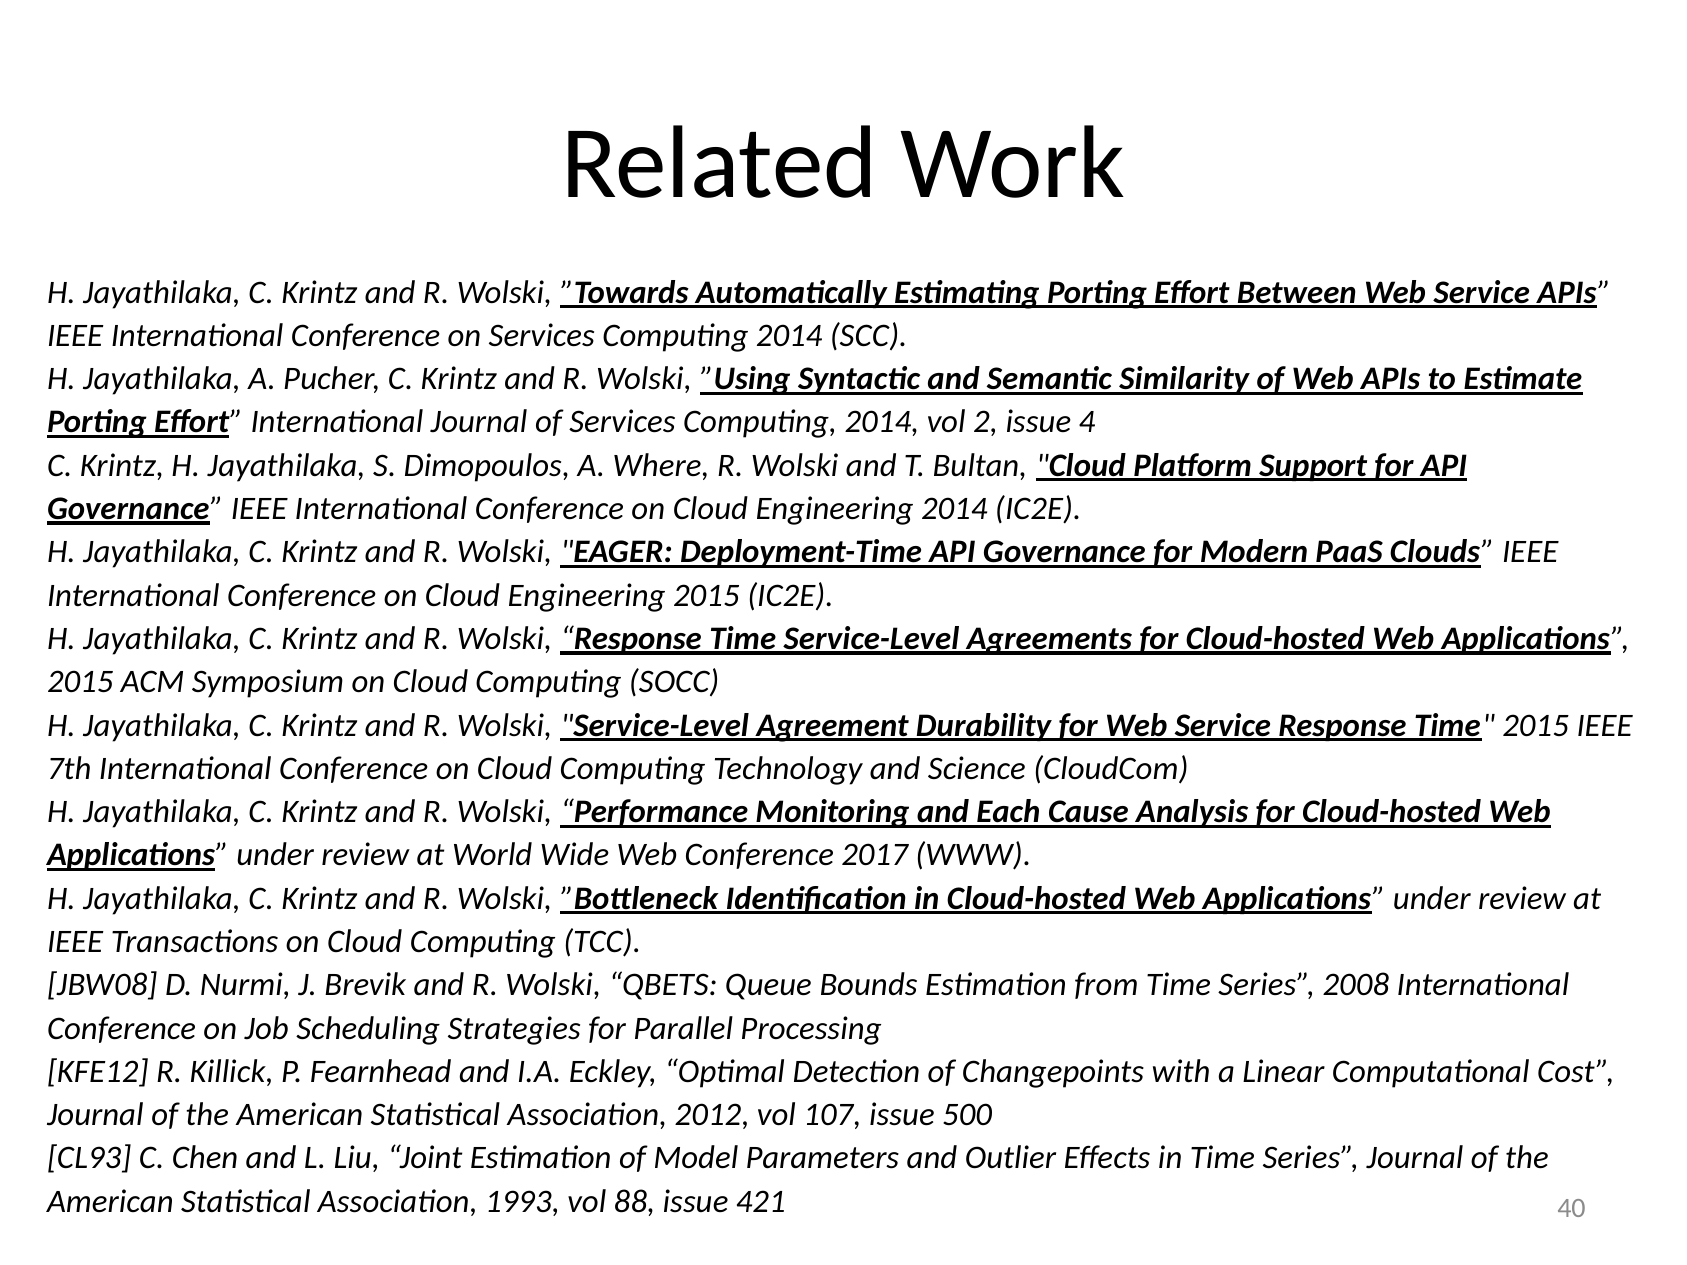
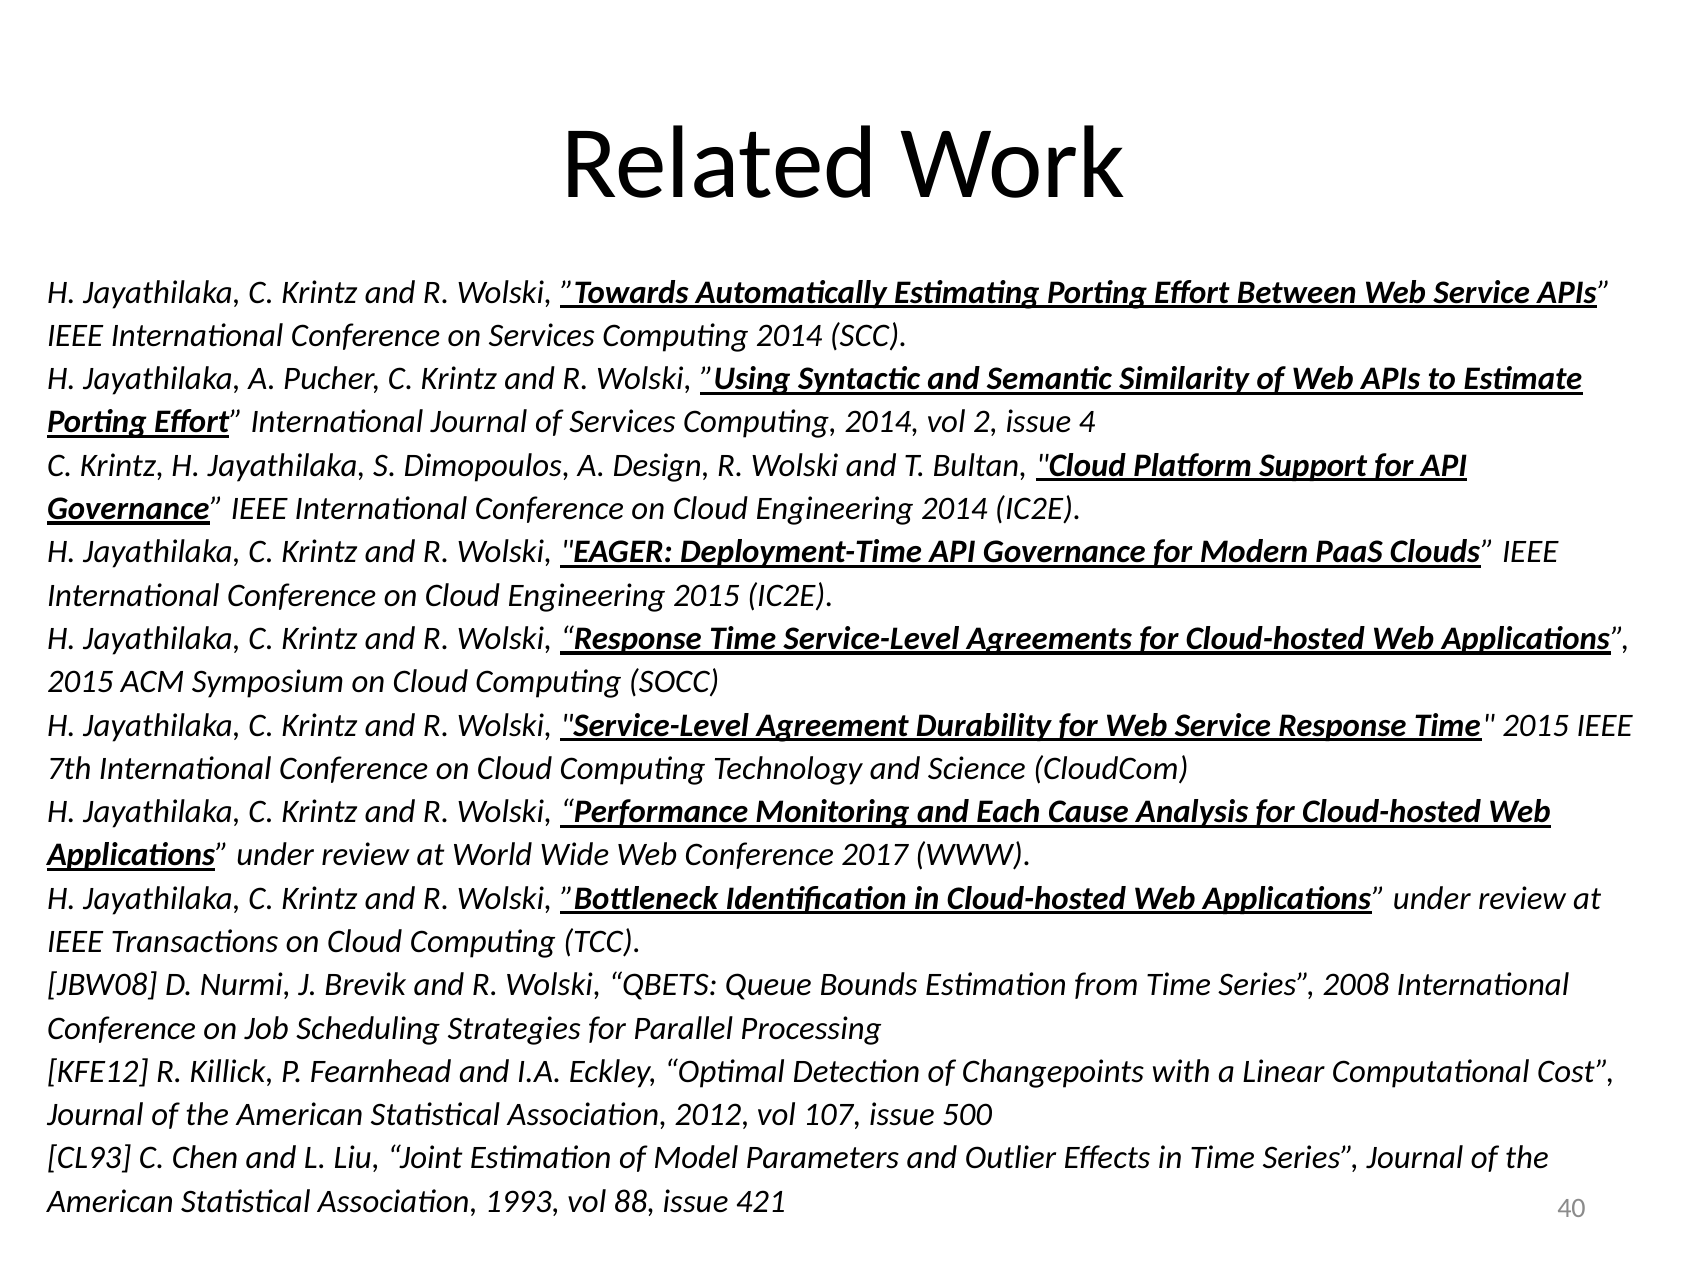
Where: Where -> Design (661, 466)
